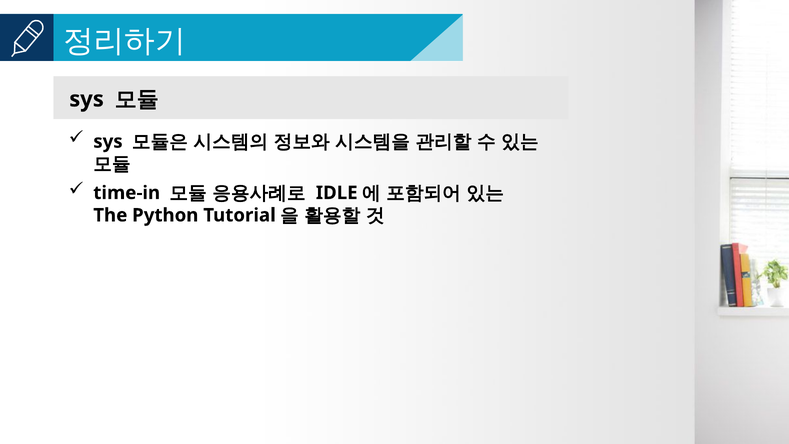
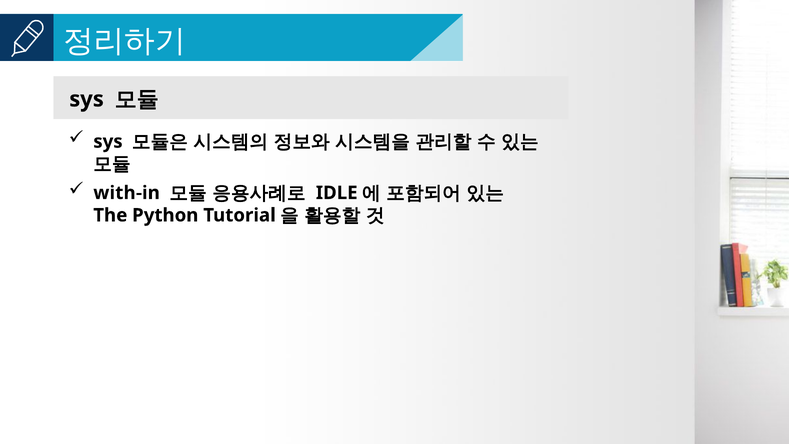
time-in: time-in -> with-in (127, 193)
